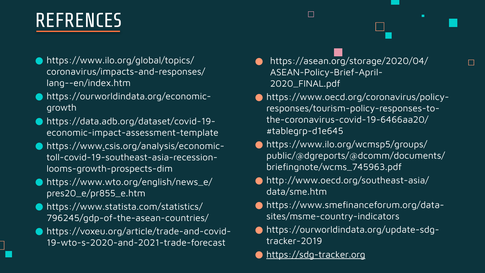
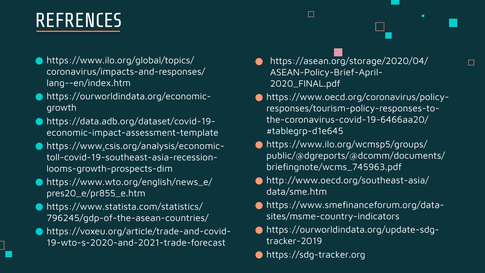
https://sdg-tracker.org underline: present -> none (316, 254)
